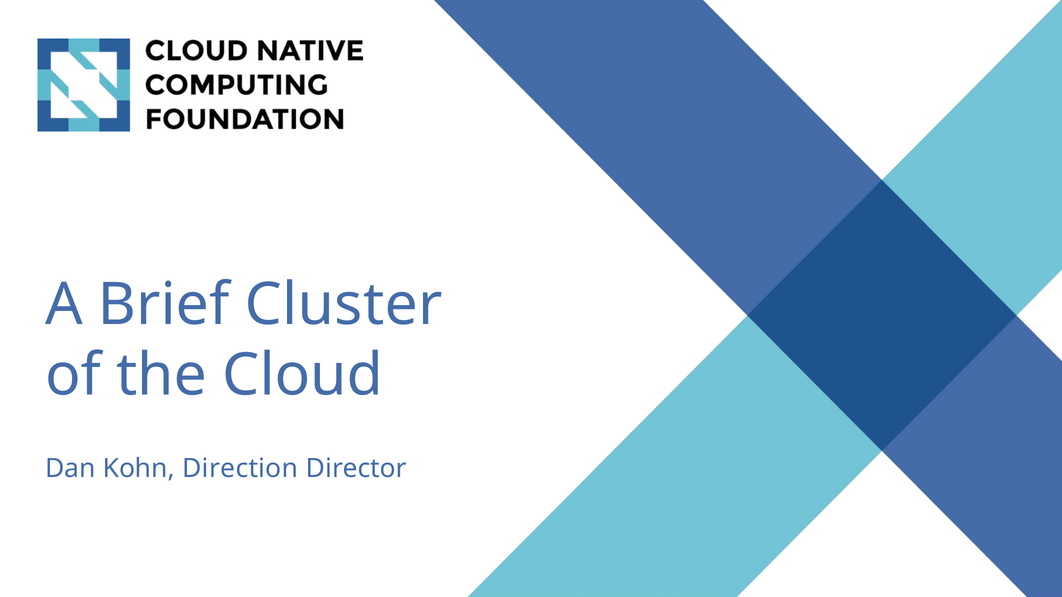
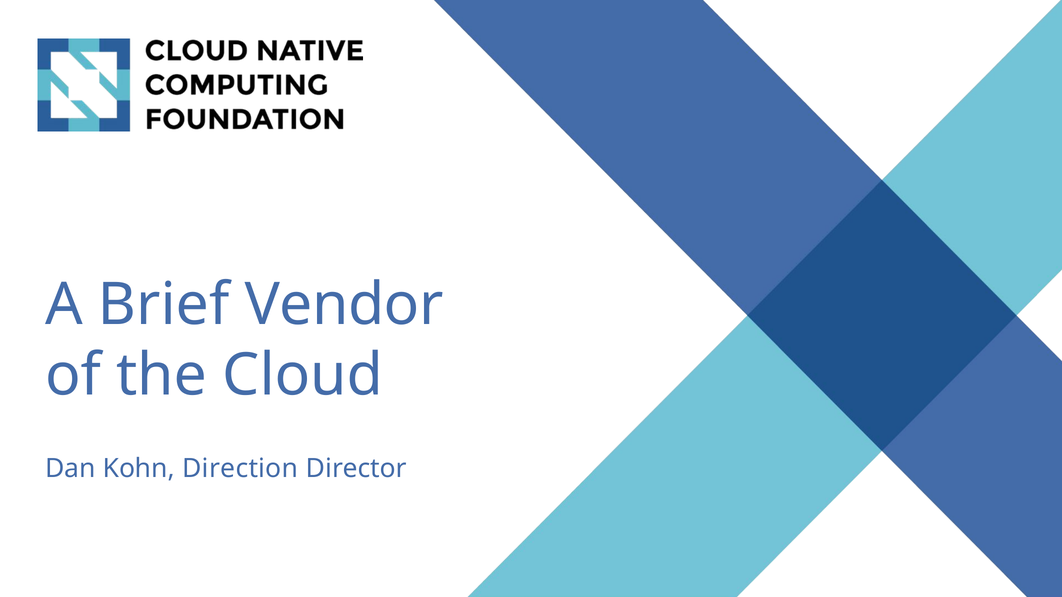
Cluster: Cluster -> Vendor (344, 305)
